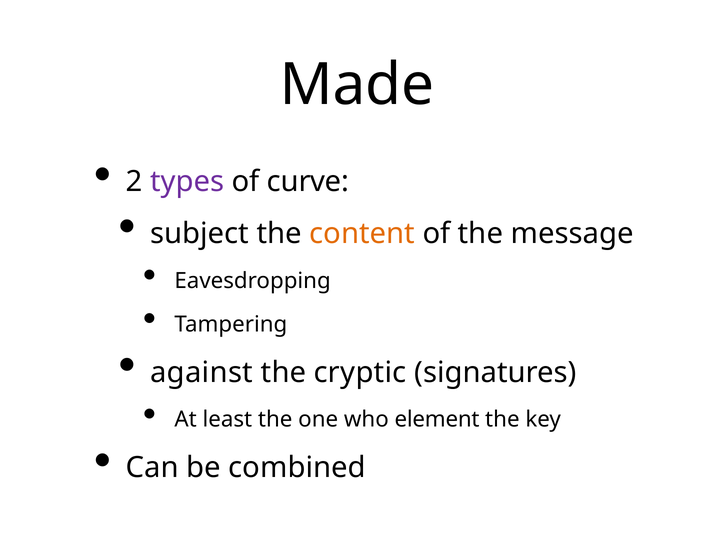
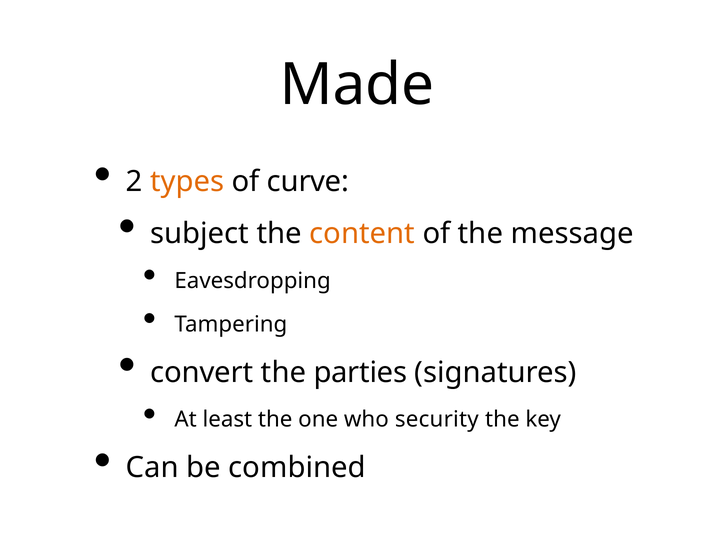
types colour: purple -> orange (187, 182)
against: against -> convert (202, 373)
cryptic: cryptic -> parties (360, 373)
element: element -> security (437, 420)
